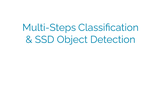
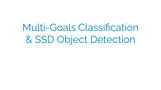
Multi-Steps: Multi-Steps -> Multi-Goals (49, 28)
